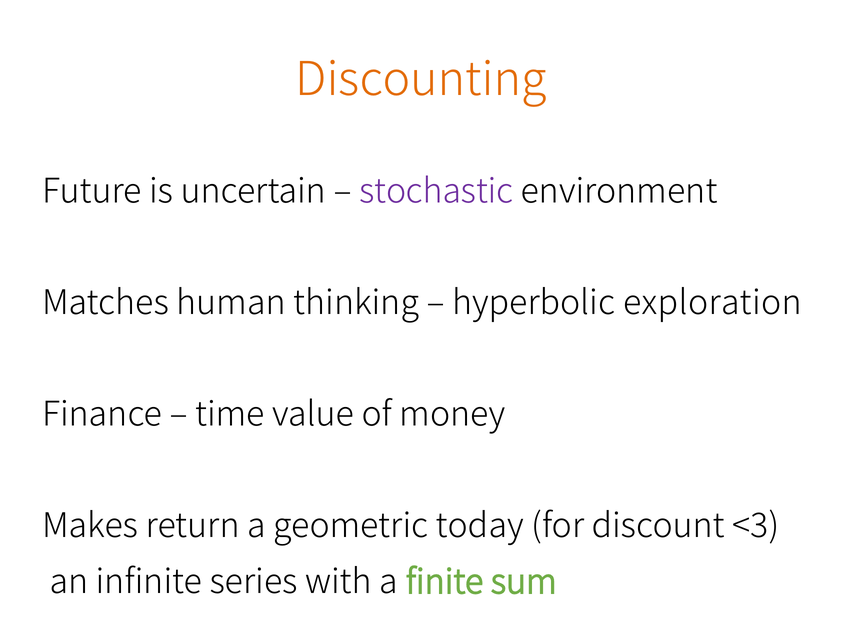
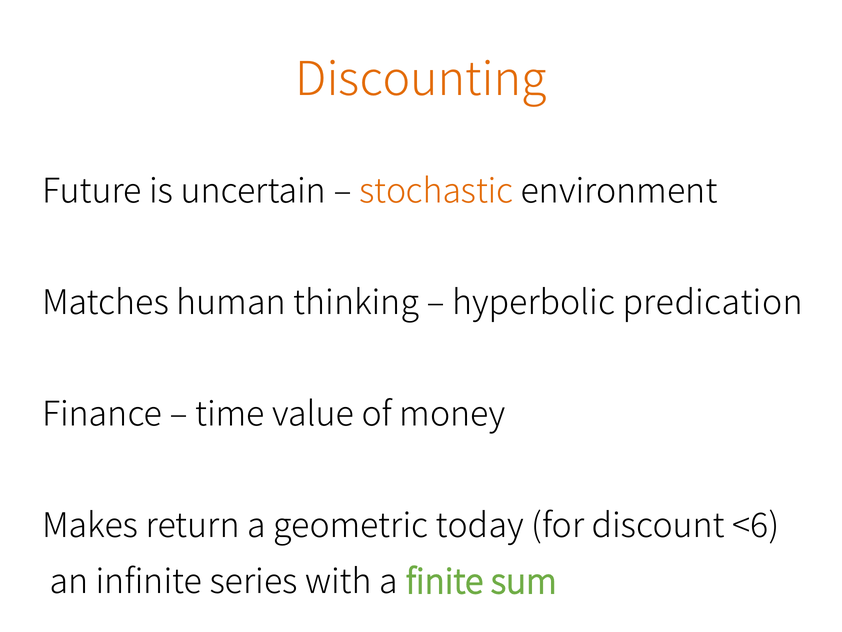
stochastic colour: purple -> orange (436, 191)
exploration: exploration -> predication (713, 303)
<3: <3 -> <6 (756, 526)
